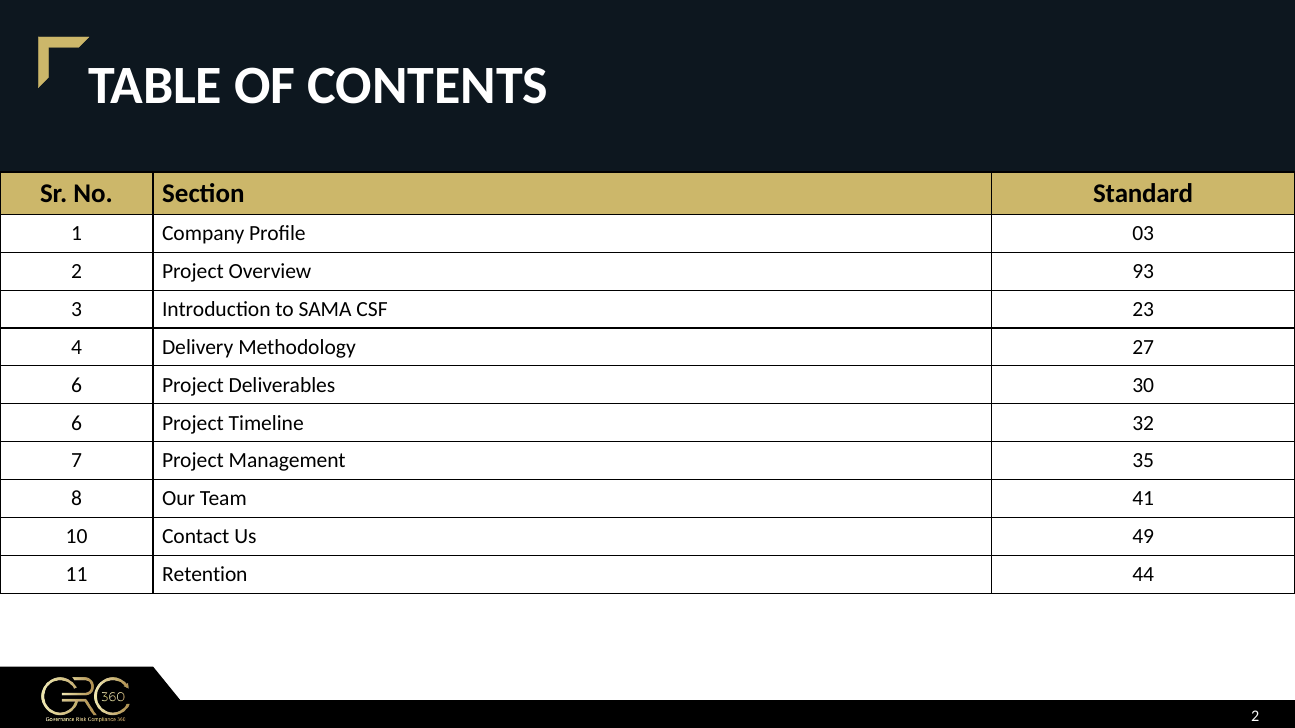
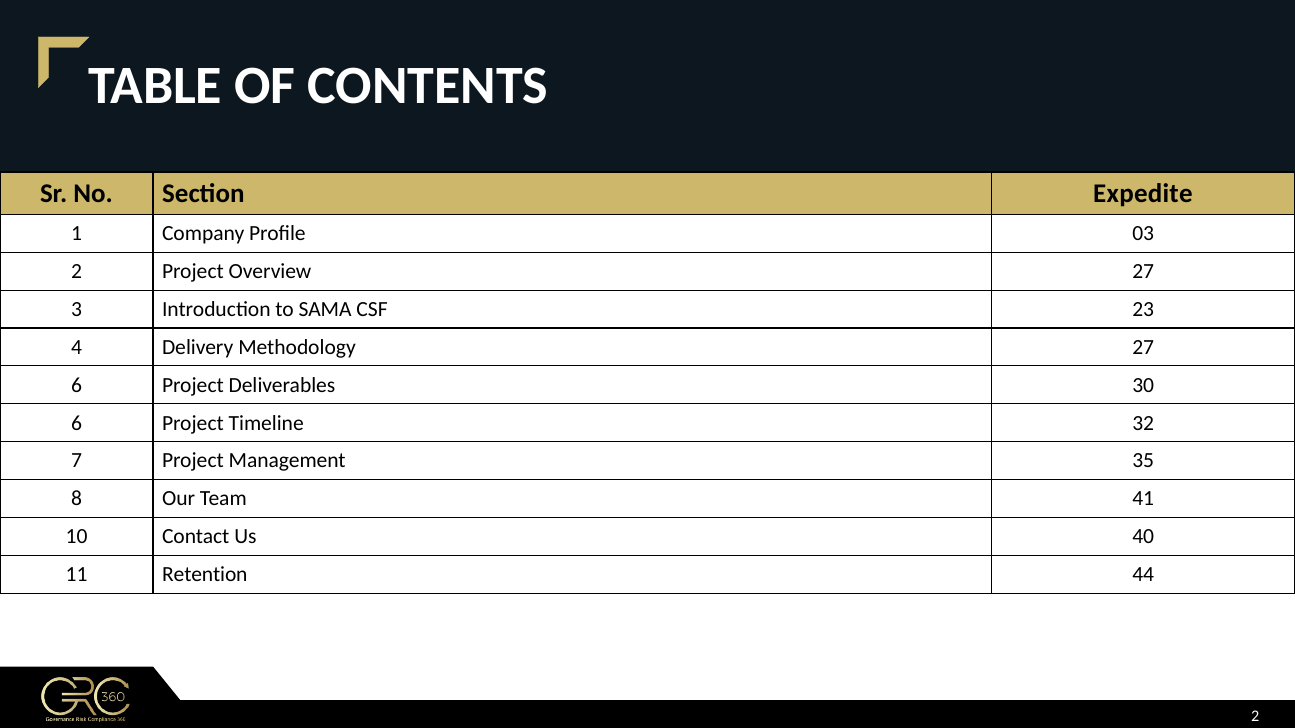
Standard: Standard -> Expedite (1143, 194)
Overview 93: 93 -> 27 (1143, 272)
49: 49 -> 40 (1143, 537)
